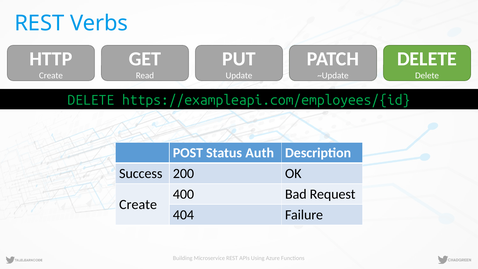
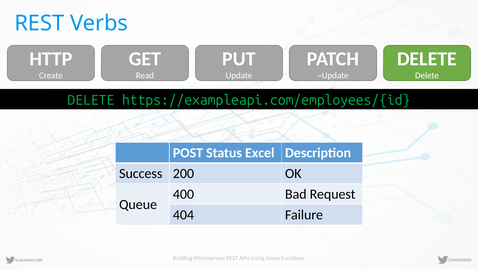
Auth: Auth -> Excel (260, 153)
Create: Create -> Queue (138, 204)
